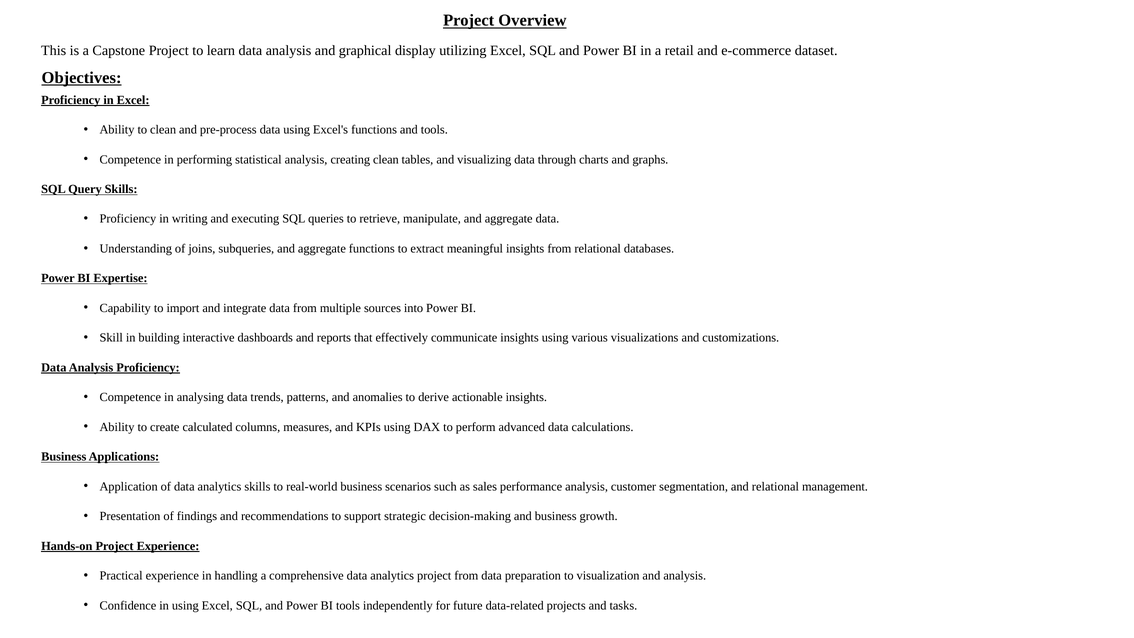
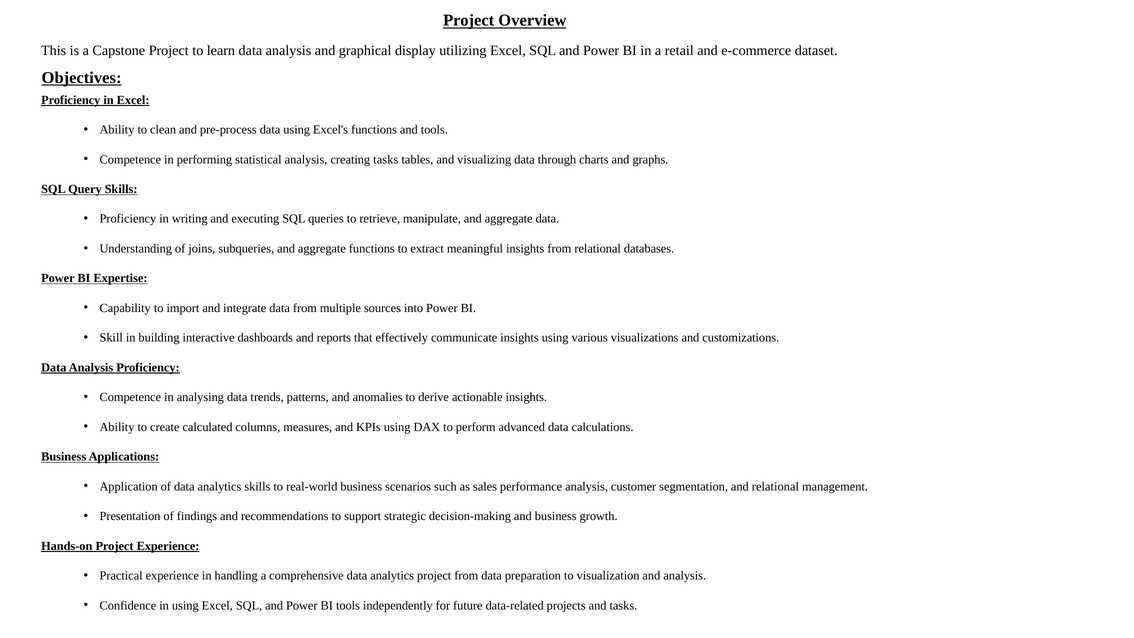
creating clean: clean -> tasks (386, 159)
